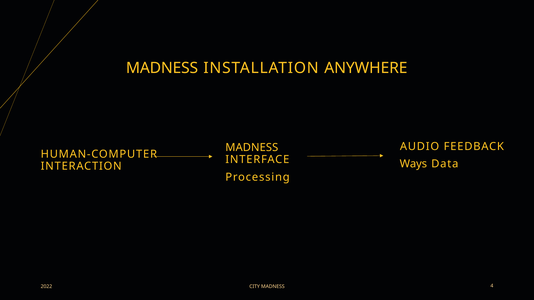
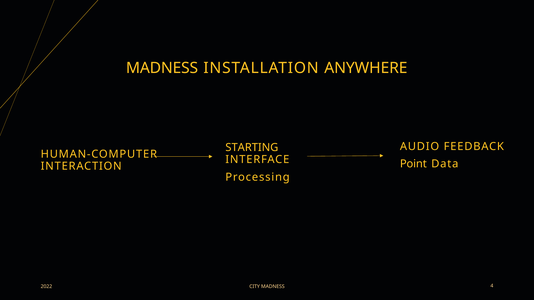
MADNESS: MADNESS -> STARTING (252, 148)
Ways: Ways -> Point (413, 164)
